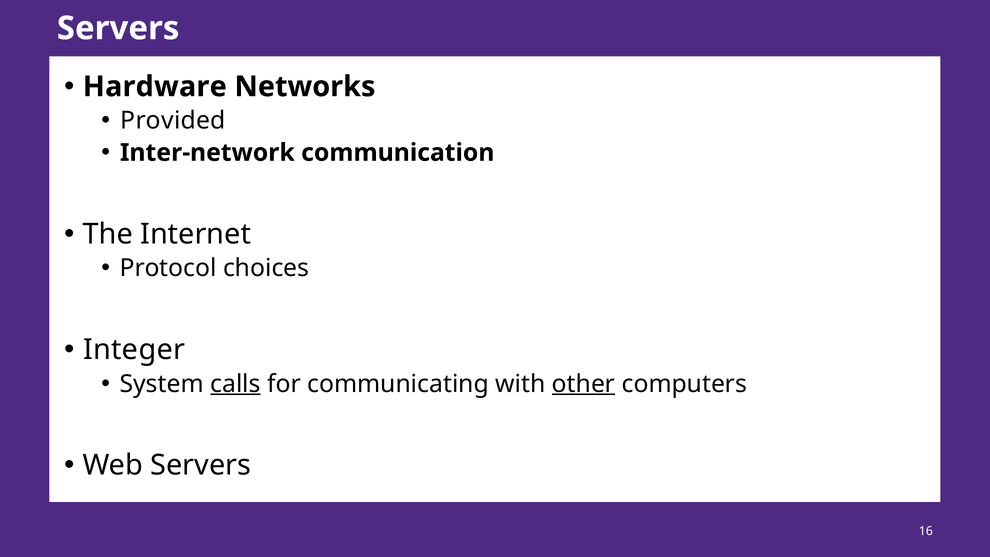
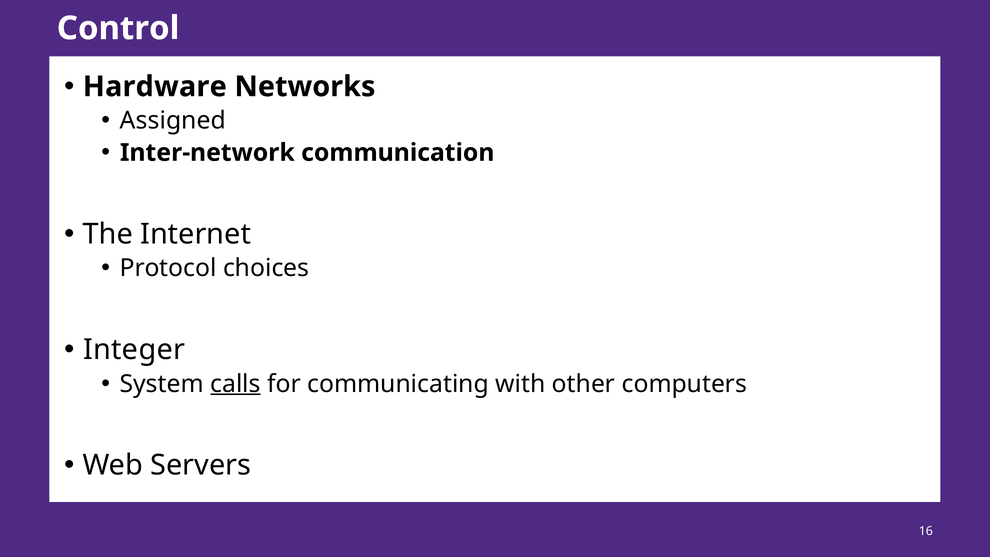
Servers: Servers -> Control (118, 28)
Provided: Provided -> Assigned (173, 121)
other underline: present -> none (584, 384)
